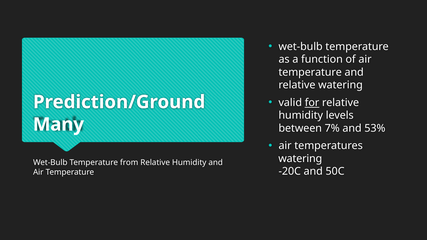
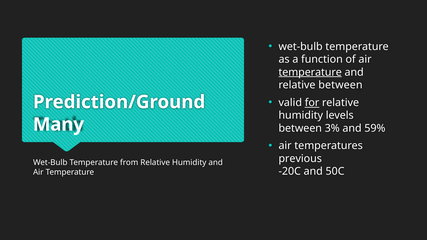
temperature underline: none -> present (310, 72)
relative watering: watering -> between (340, 85)
7%: 7% -> 3% (332, 128)
53%: 53% -> 59% (375, 128)
watering: watering -> previous (300, 159)
